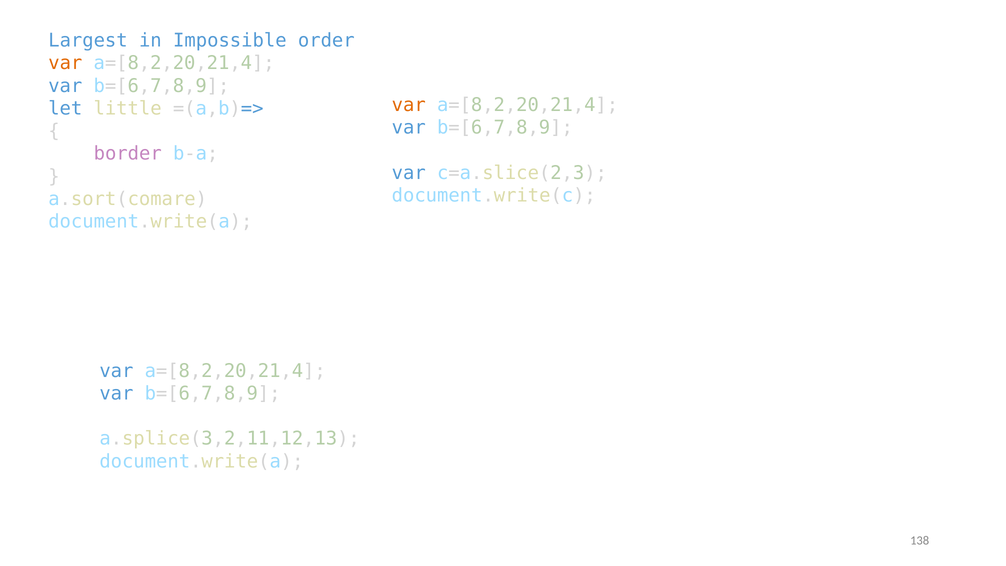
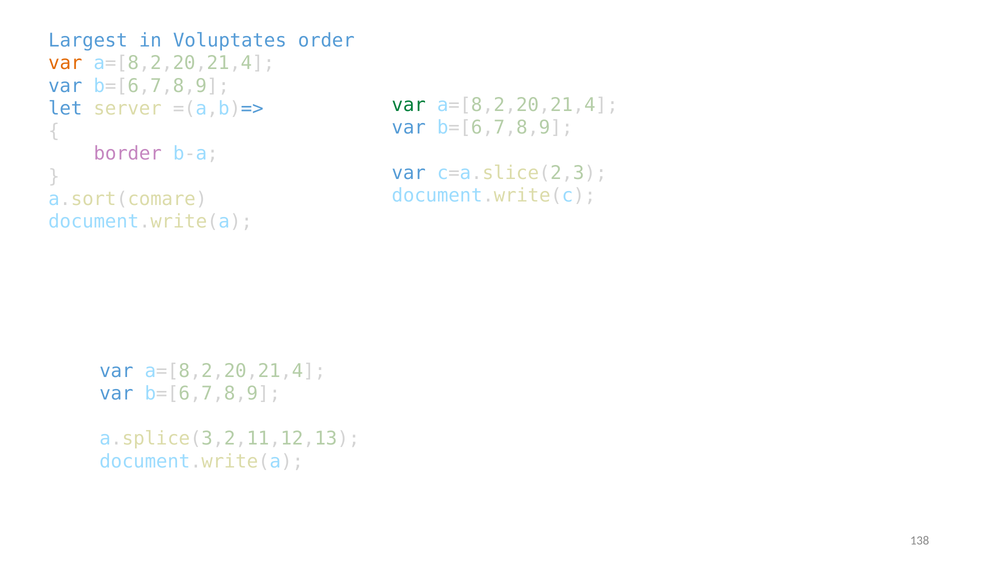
Impossible: Impossible -> Voluptates (230, 41)
var colour: orange -> green (409, 105)
little: little -> server (128, 108)
